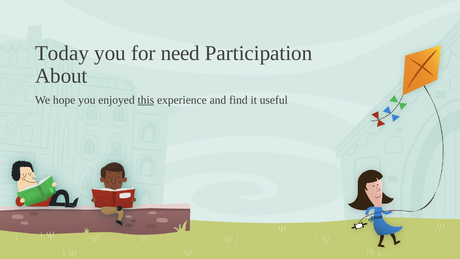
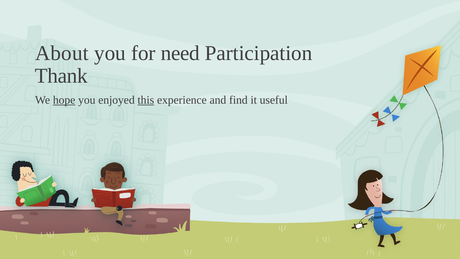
Today: Today -> About (62, 53)
About: About -> Thank (61, 76)
hope underline: none -> present (64, 100)
